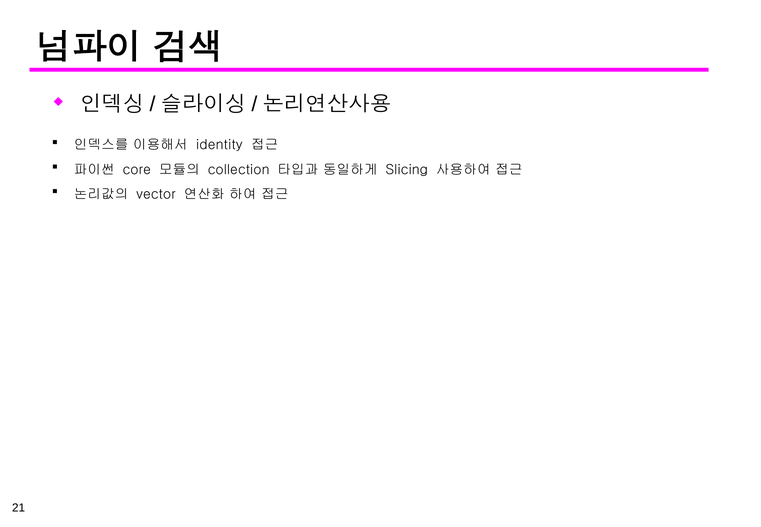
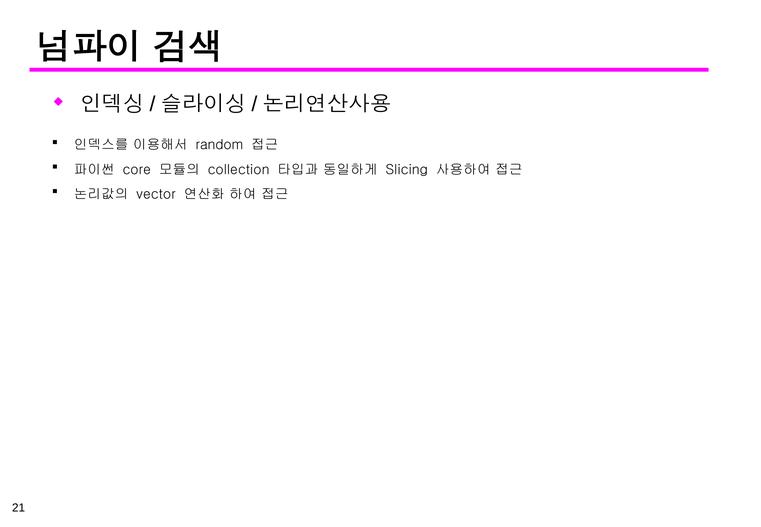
identity: identity -> random (219, 145)
